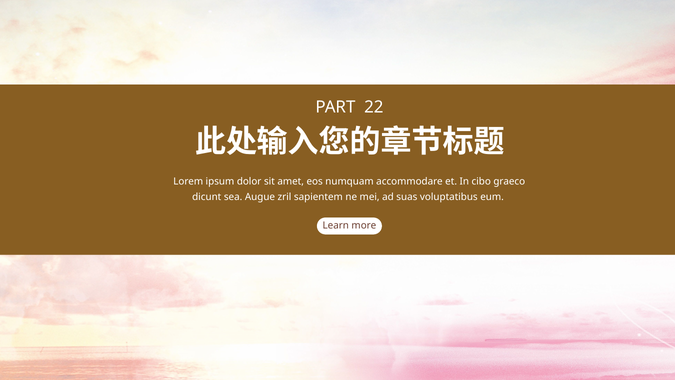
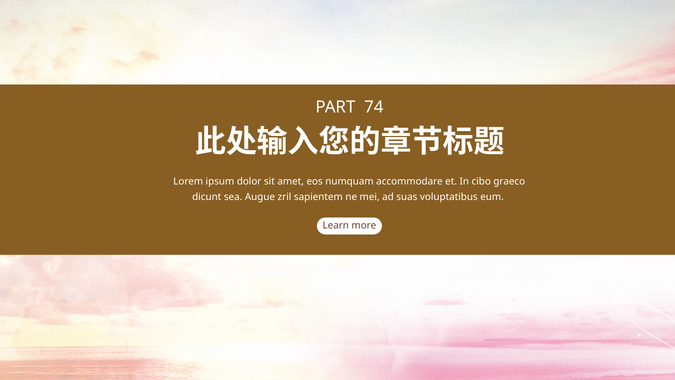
22: 22 -> 74 (374, 107)
